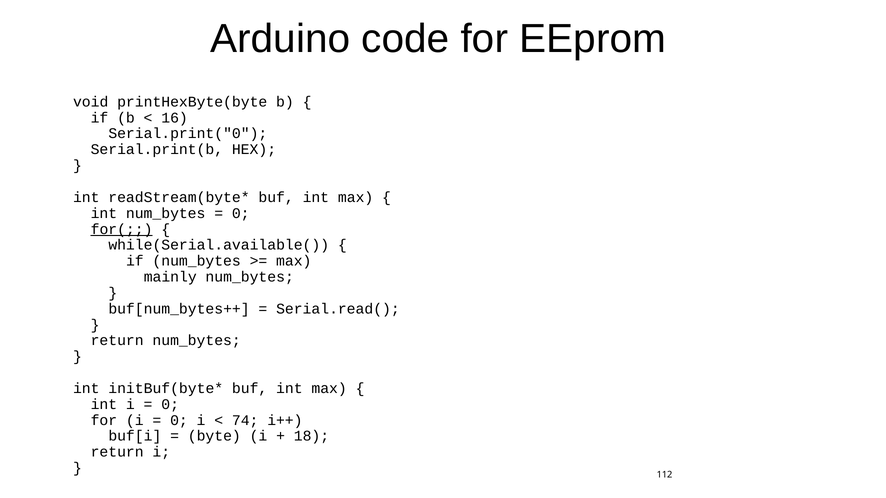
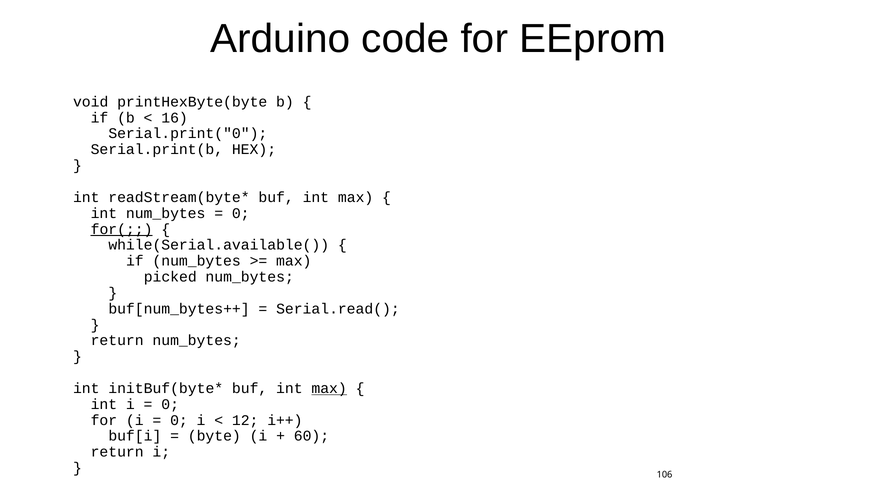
mainly: mainly -> picked (170, 277)
max underline: none -> present (329, 389)
74: 74 -> 12 (245, 421)
18: 18 -> 60 (311, 436)
112: 112 -> 106 (665, 475)
